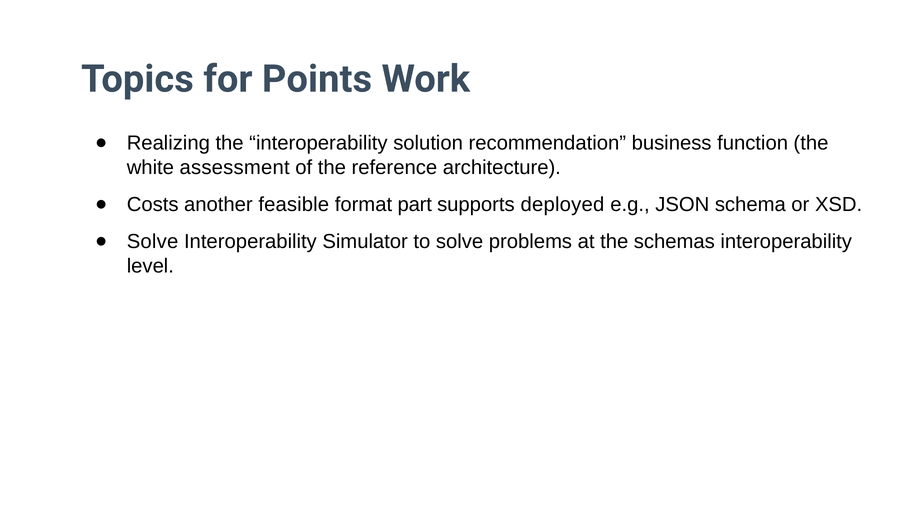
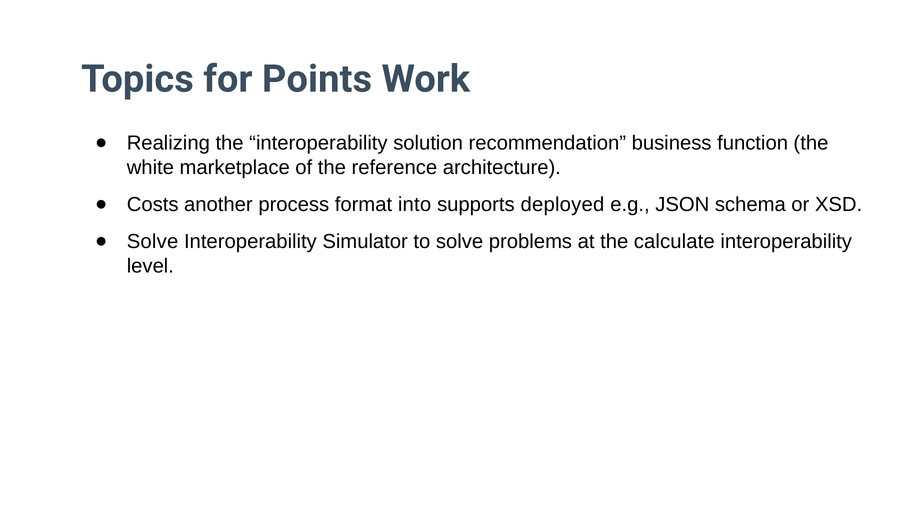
assessment: assessment -> marketplace (235, 168)
feasible: feasible -> process (294, 205)
part: part -> into (415, 205)
schemas: schemas -> calculate (674, 242)
